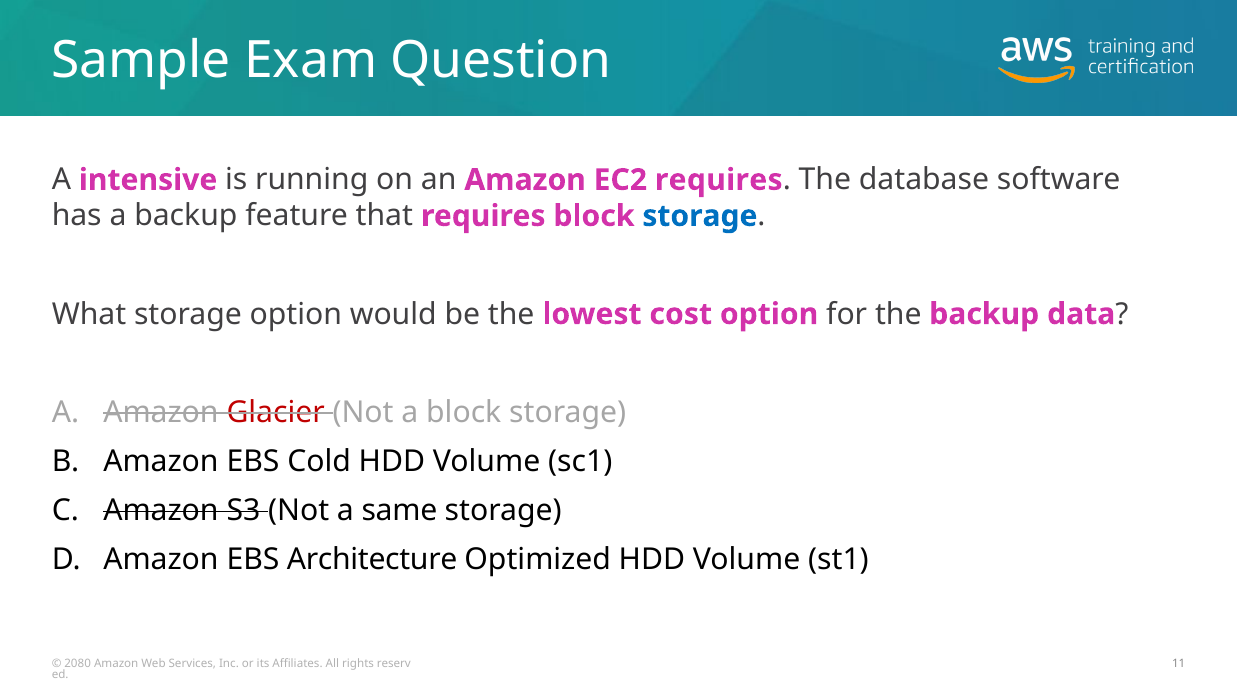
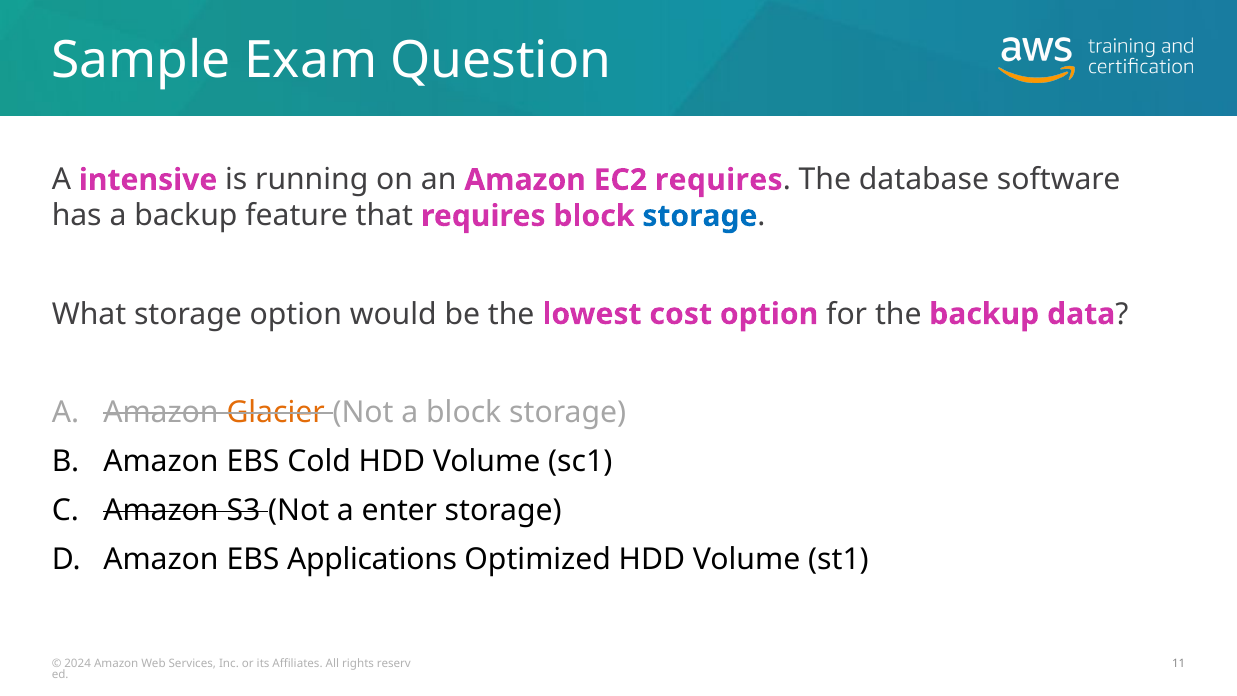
Glacier colour: red -> orange (276, 412)
same: same -> enter (399, 510)
Architecture: Architecture -> Applications (372, 559)
2080: 2080 -> 2024 (78, 663)
